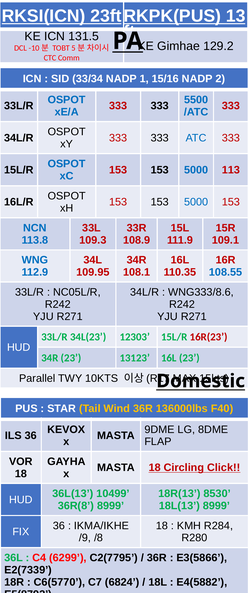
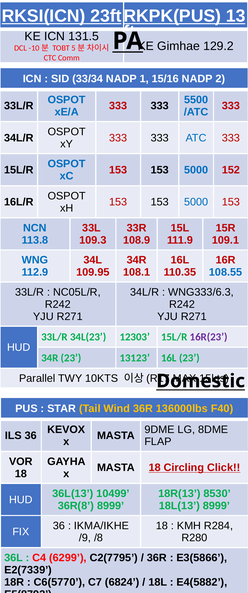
113: 113 -> 152 (231, 170)
WNG333/8.6: WNG333/8.6 -> WNG333/6.3 (201, 292)
16R(23 colour: red -> purple (209, 337)
